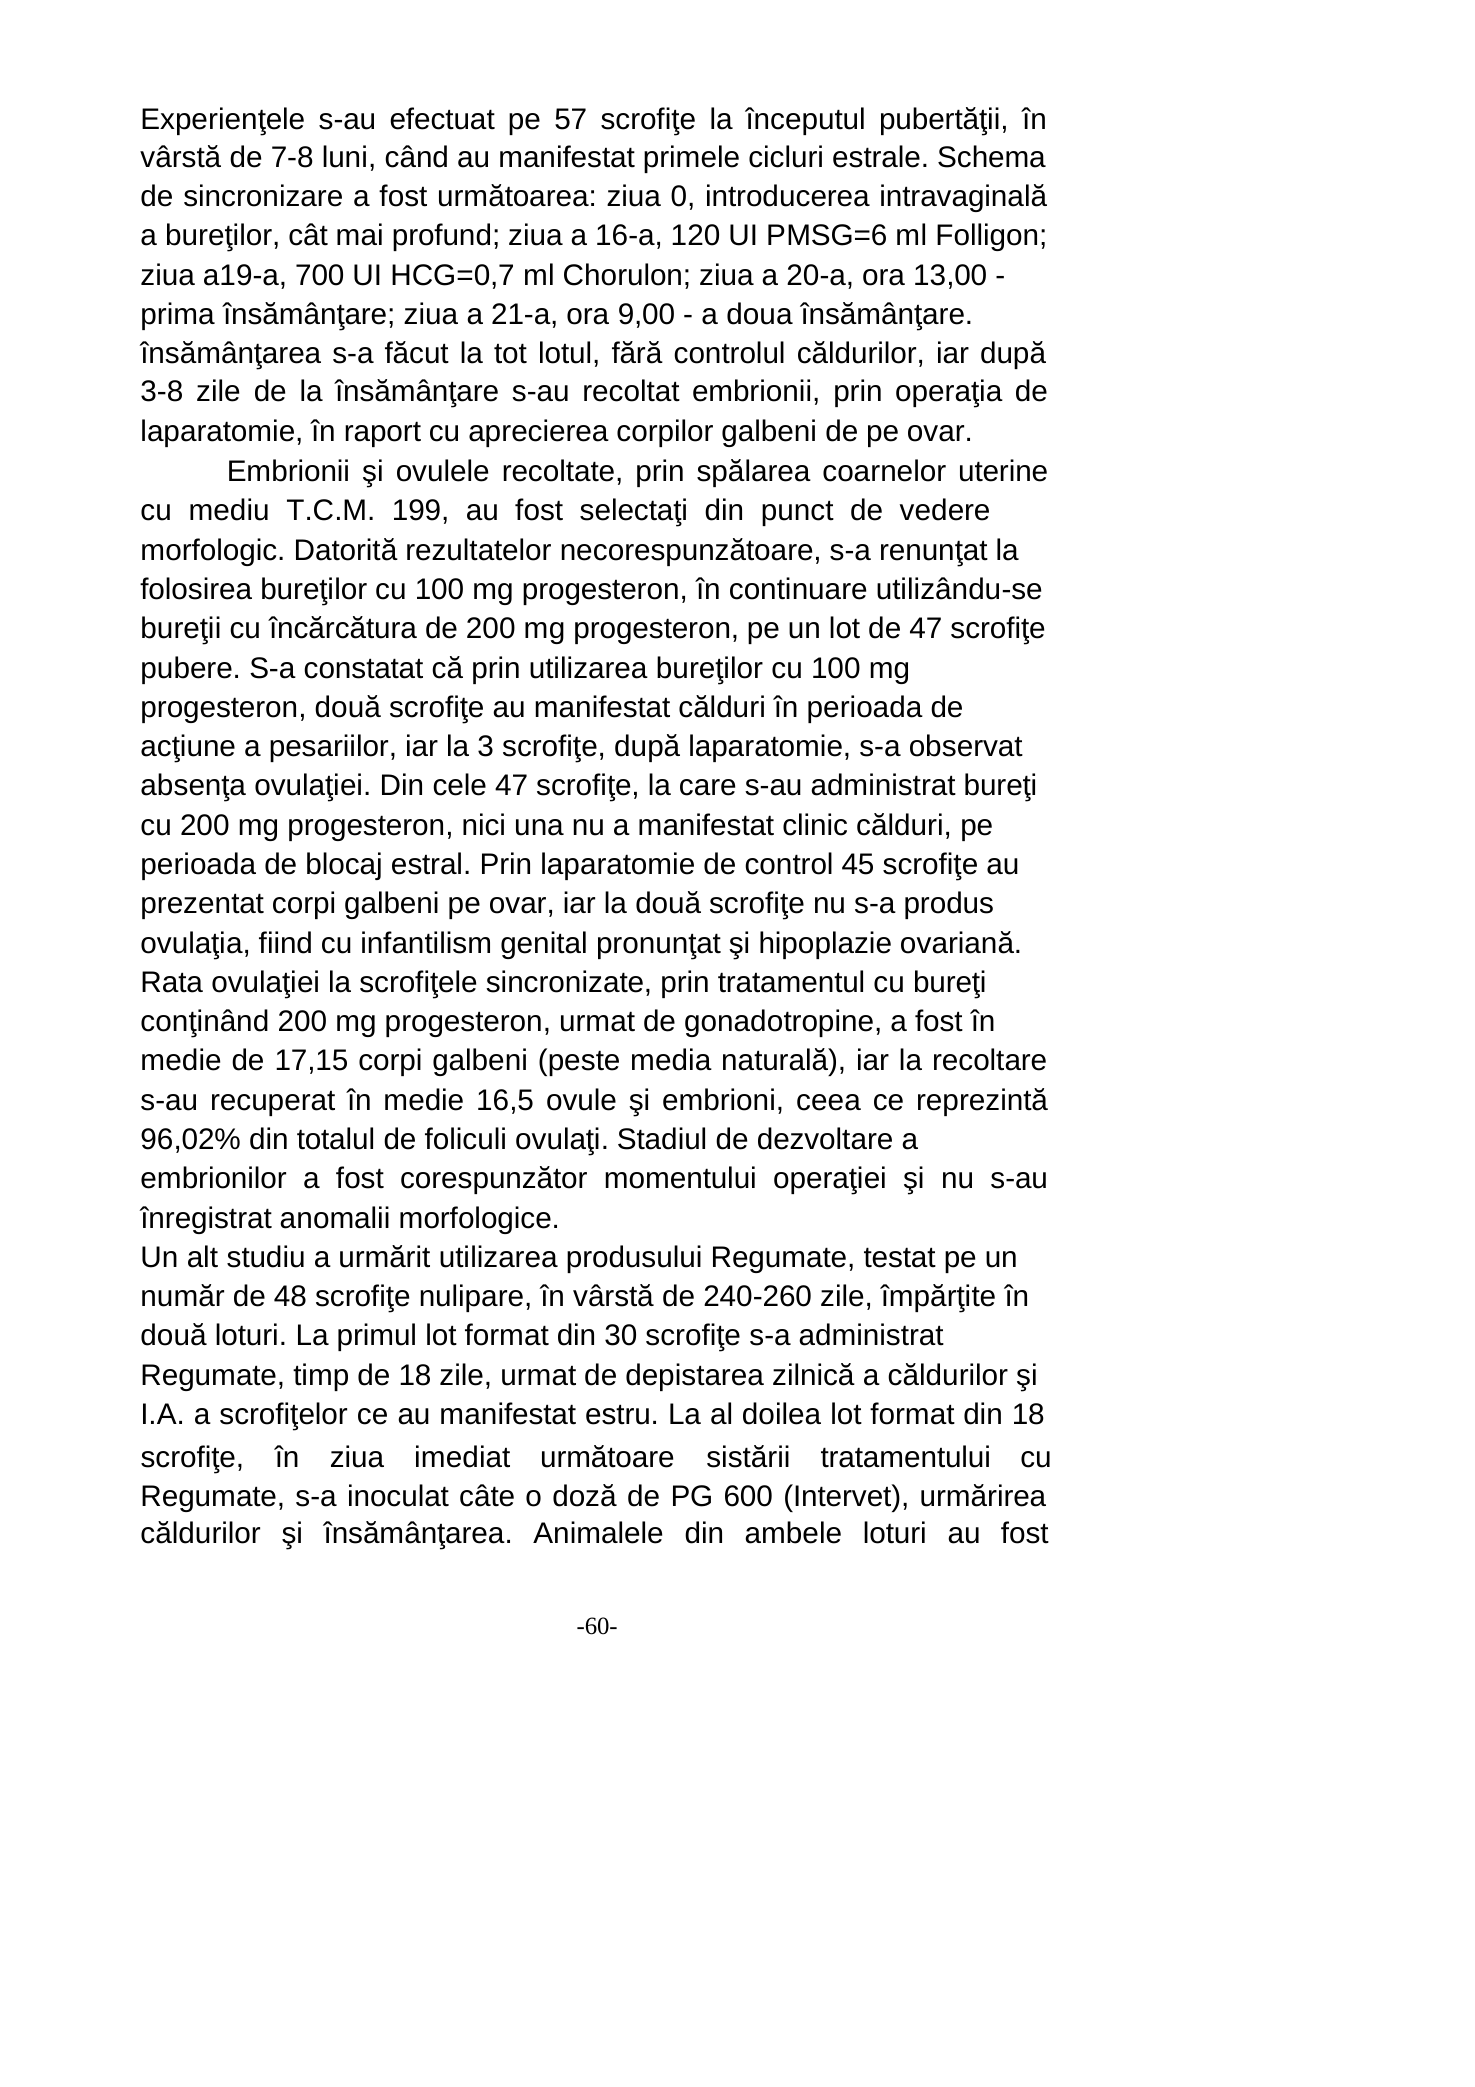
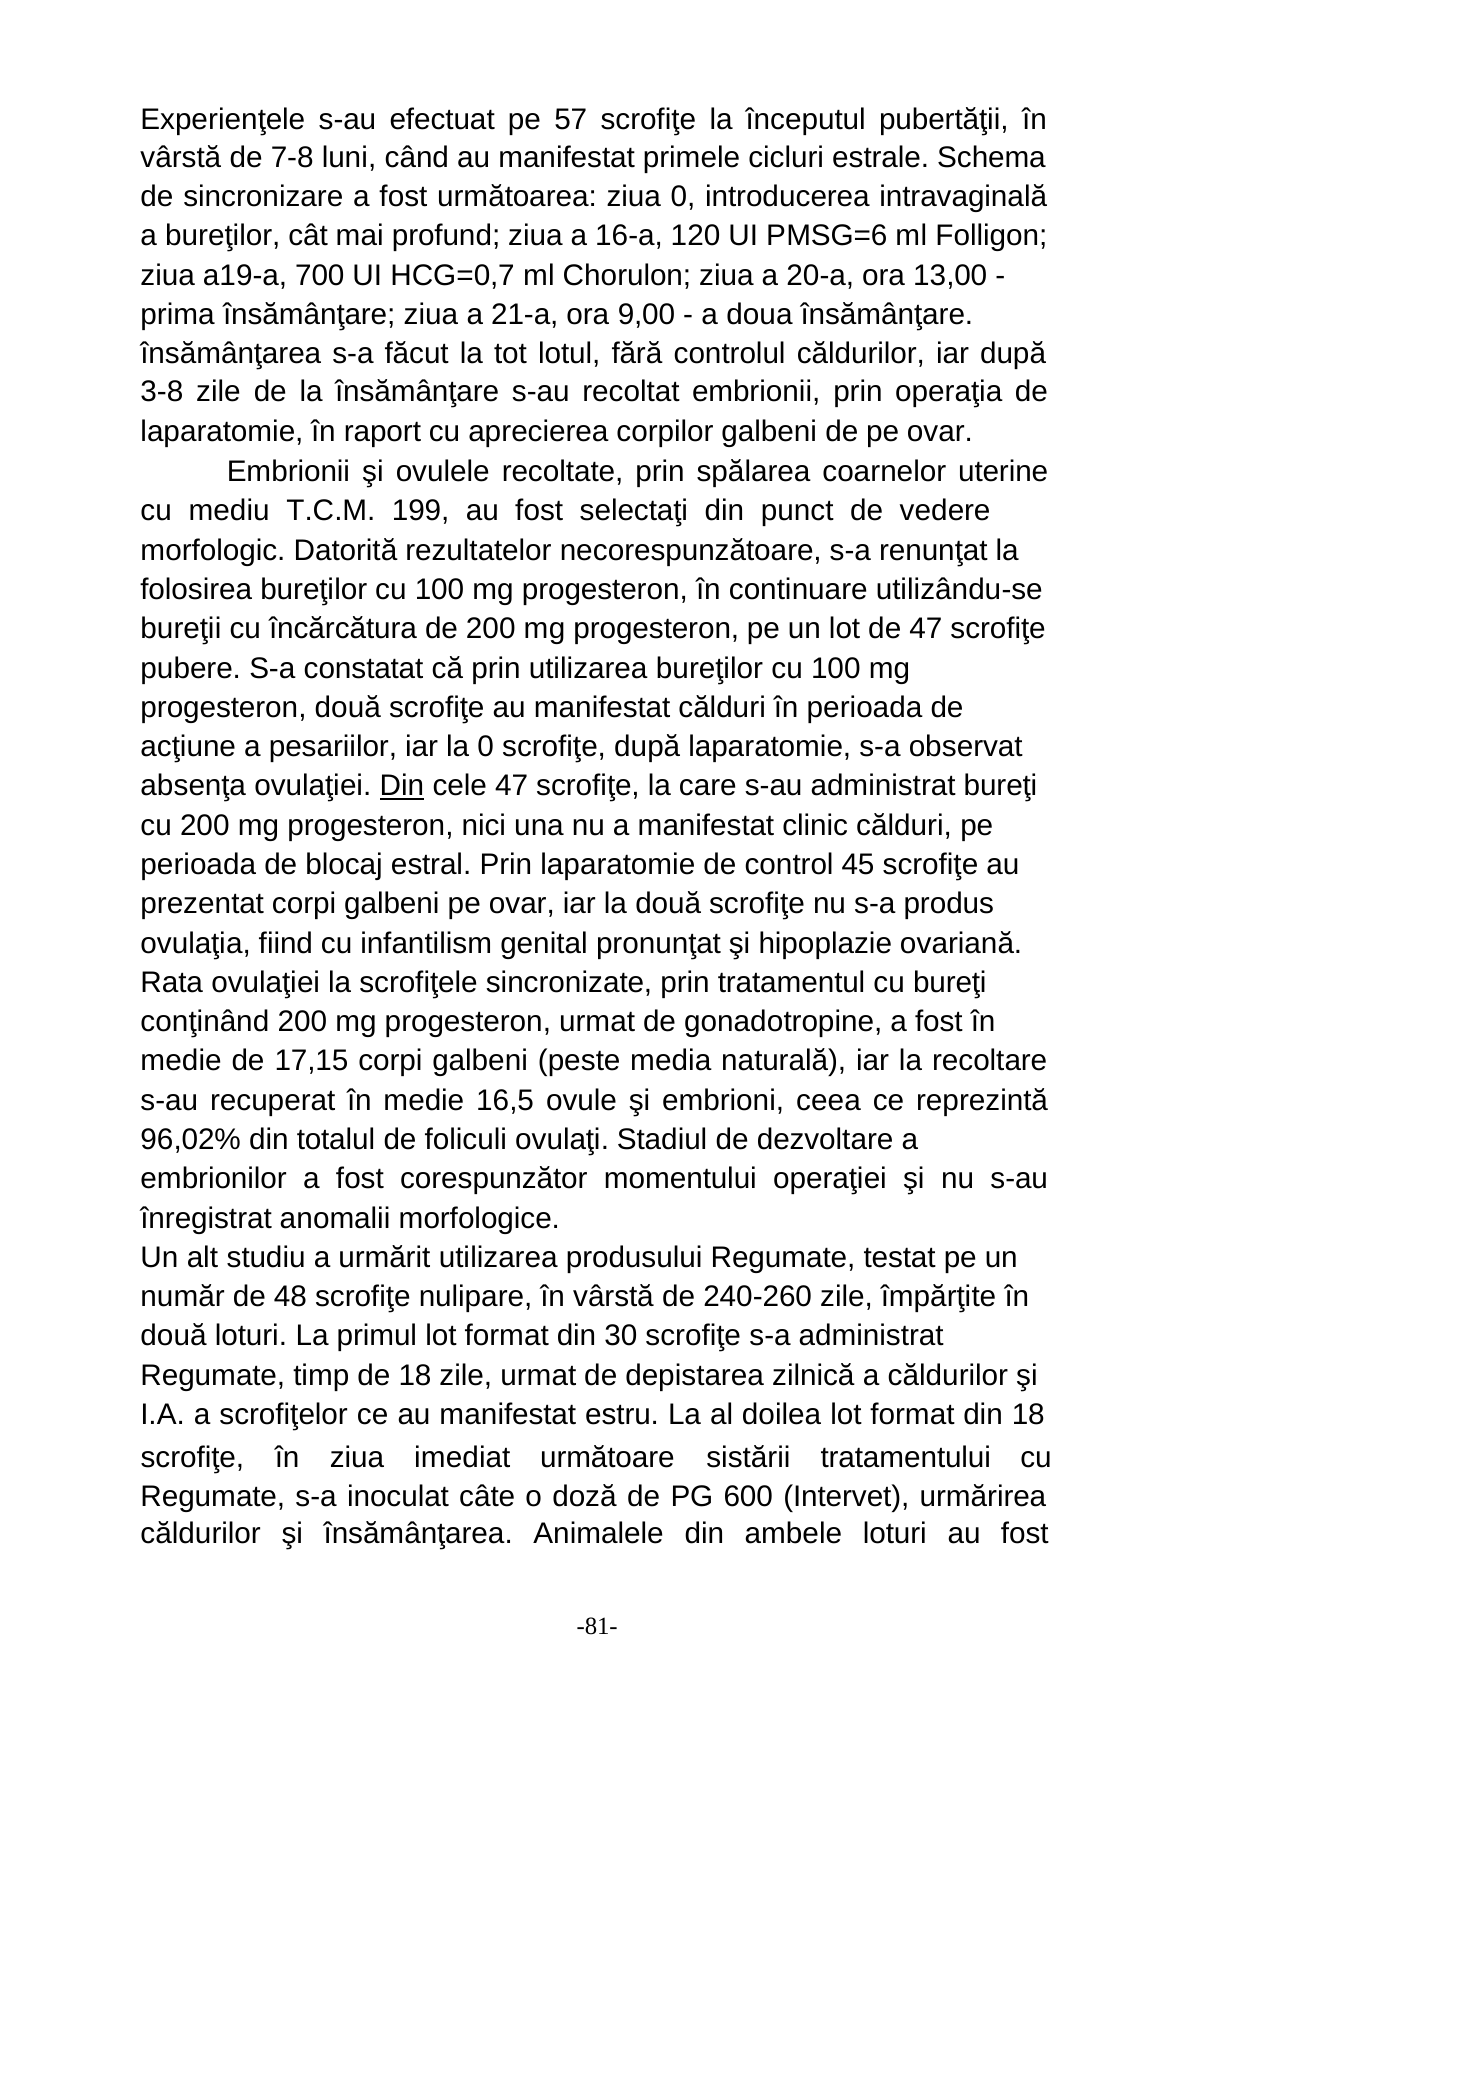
la 3: 3 -> 0 (486, 747)
Din underline: none -> present (402, 786)
-60-: -60- -> -81- (597, 1626)
